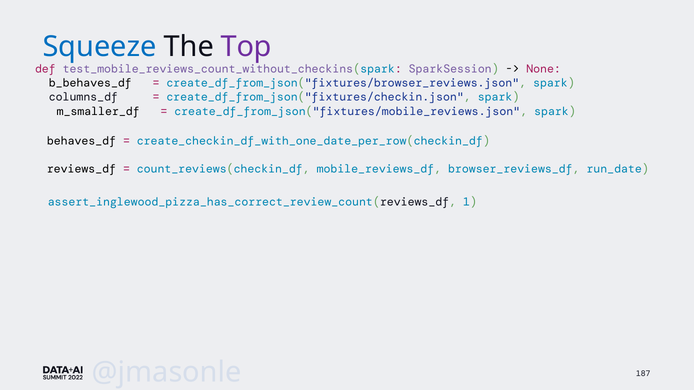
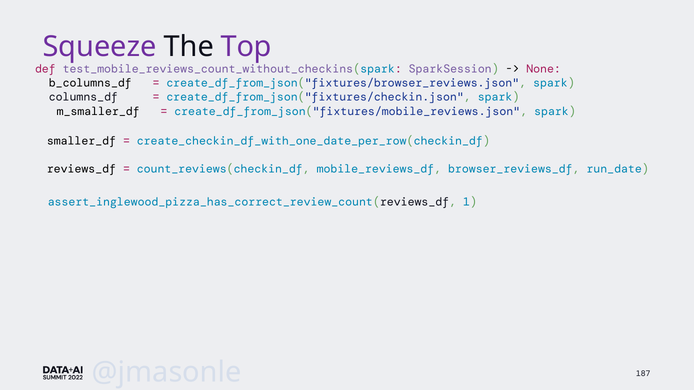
Squeeze colour: blue -> purple (100, 47)
b_behaves_df: b_behaves_df -> b_columns_df (90, 83)
behaves_df: behaves_df -> smaller_df (81, 141)
